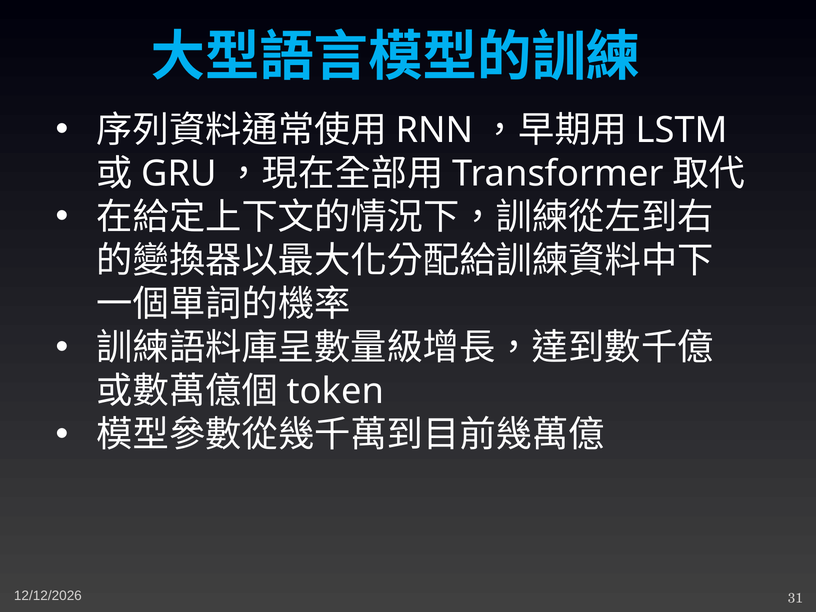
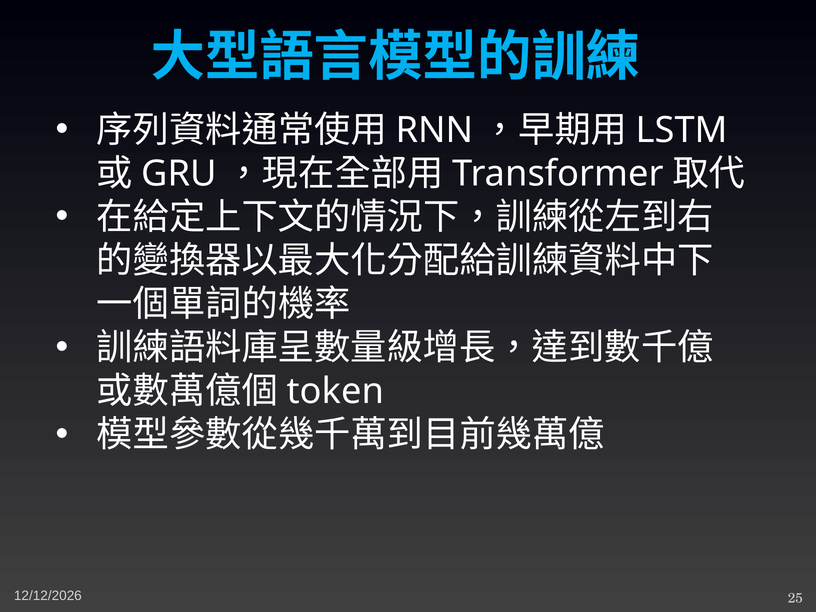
31: 31 -> 25 (795, 598)
